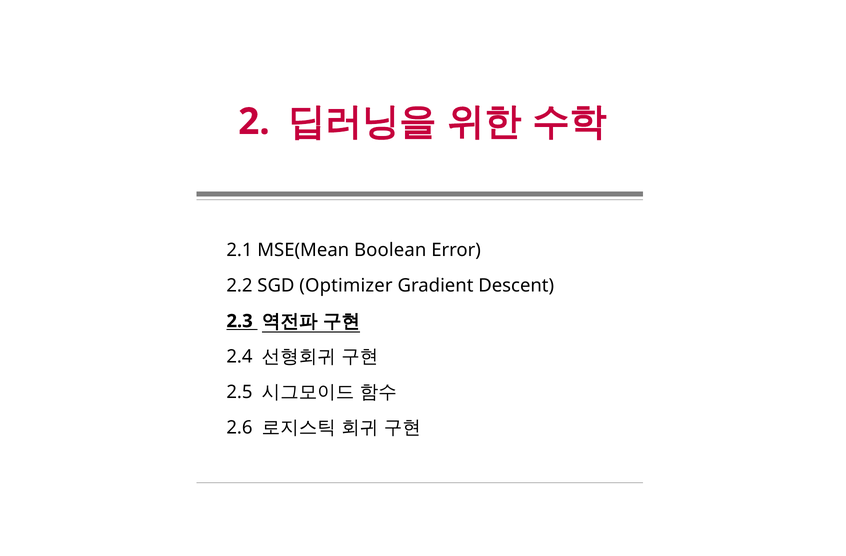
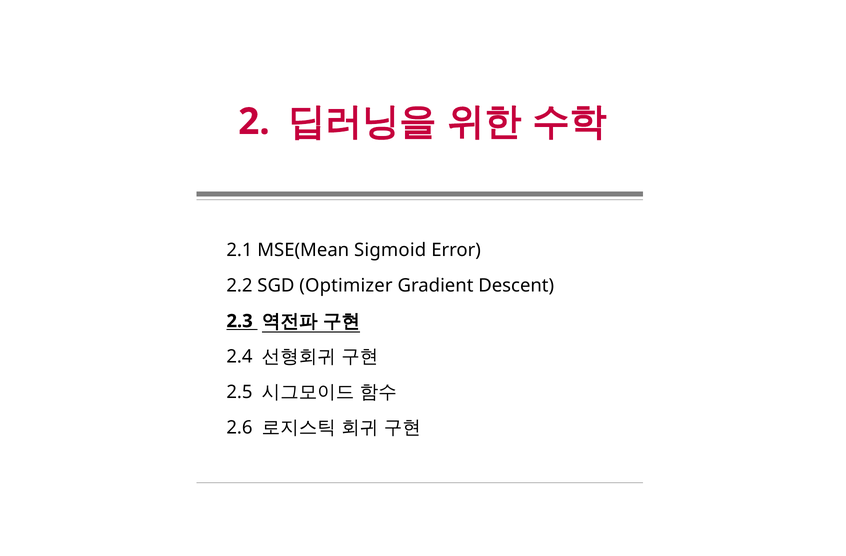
Boolean: Boolean -> Sigmoid (390, 250)
